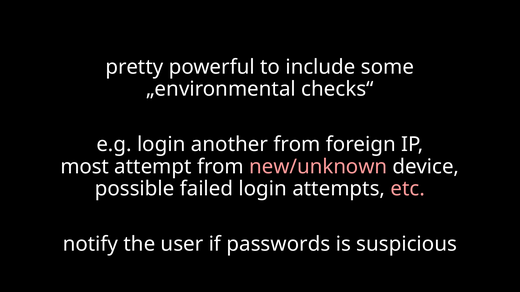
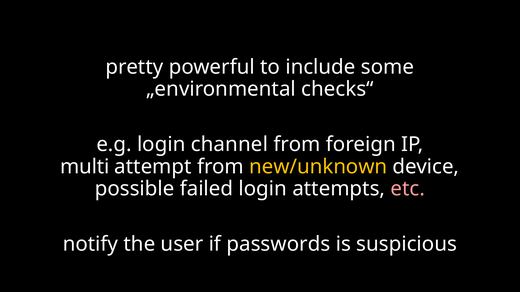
another: another -> channel (229, 145)
most: most -> multi (85, 167)
new/unknown colour: pink -> yellow (318, 167)
